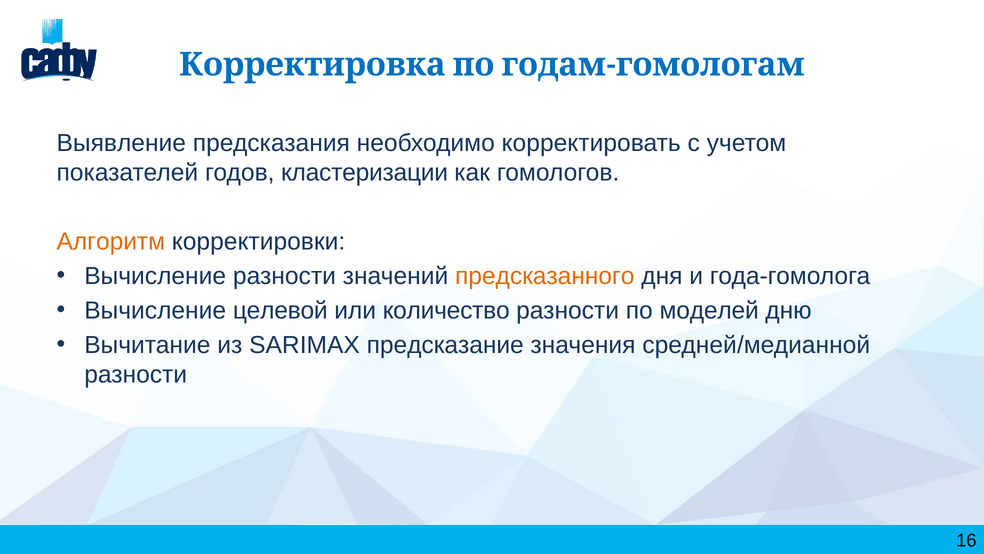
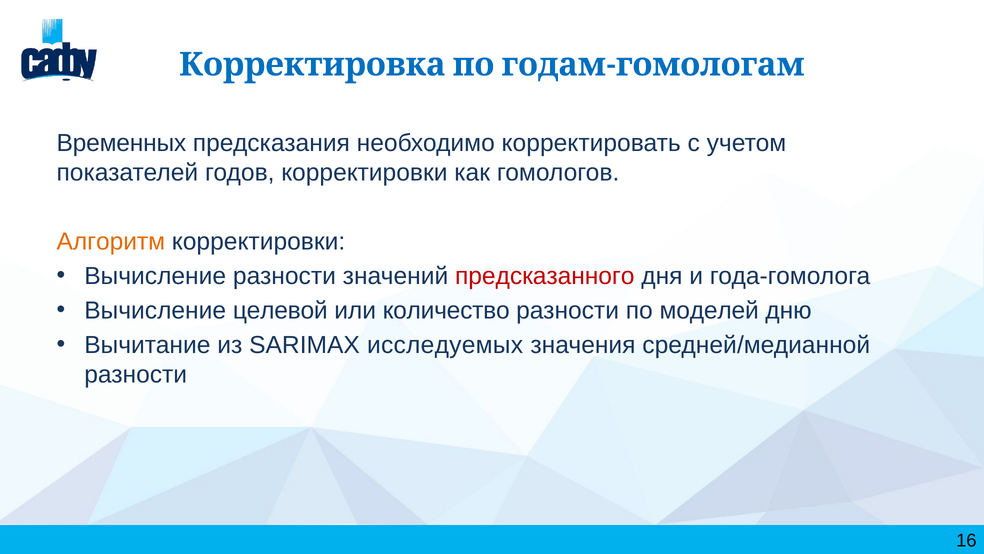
Выявление: Выявление -> Временных (121, 143)
годов кластеризации: кластеризации -> корректировки (364, 172)
предсказанного colour: orange -> red (545, 276)
предсказание: предсказание -> исследуемых (445, 345)
